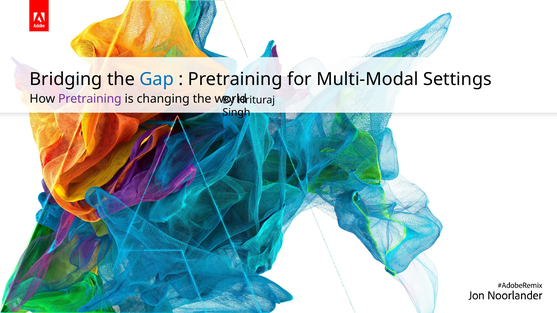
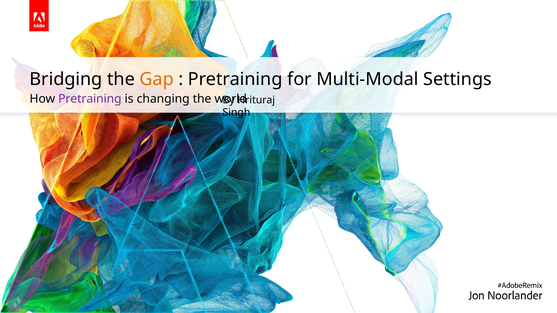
Gap colour: blue -> orange (157, 79)
